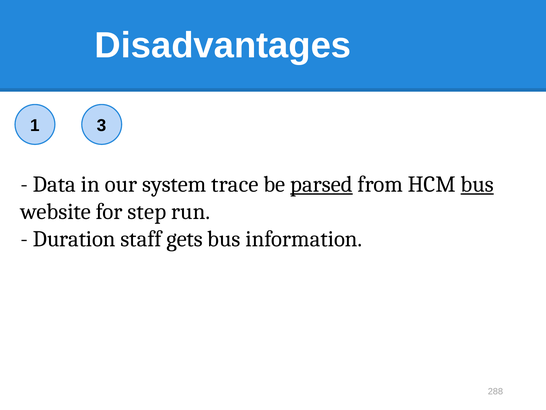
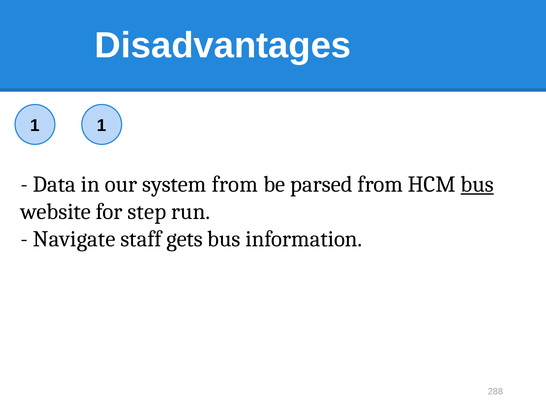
1 3: 3 -> 1 (102, 125)
system trace: trace -> from (235, 184)
parsed underline: present -> none (321, 184)
Duration: Duration -> Navigate (74, 239)
